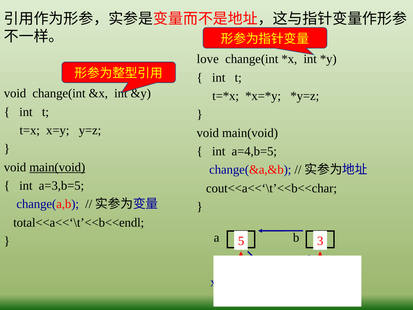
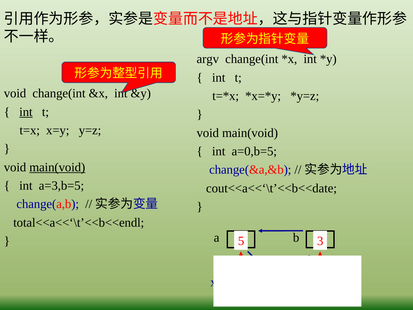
love: love -> argv (208, 59)
int underline: none -> present (26, 112)
a=4,b=5: a=4,b=5 -> a=0,b=5 (254, 151)
cout<<a<<‘\t’<<b<<char: cout<<a<<‘\t’<<b<<char -> cout<<a<<‘\t’<<b<<date (271, 188)
